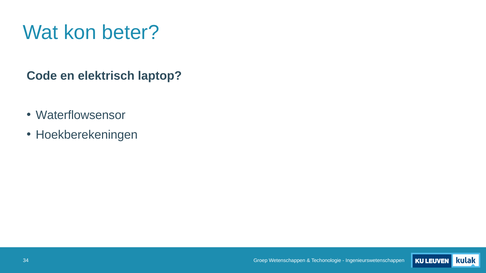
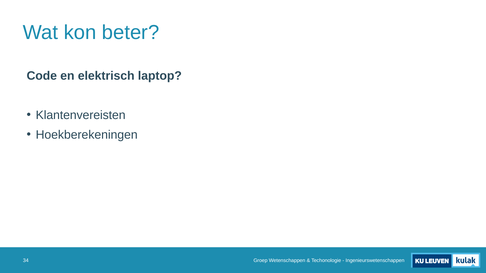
Waterflowsensor: Waterflowsensor -> Klantenvereisten (81, 115)
